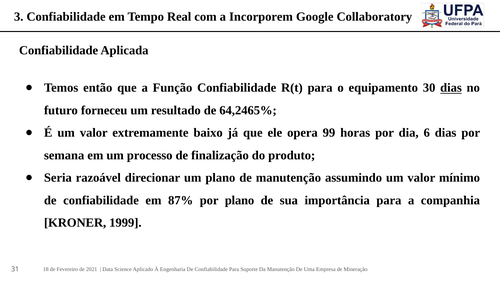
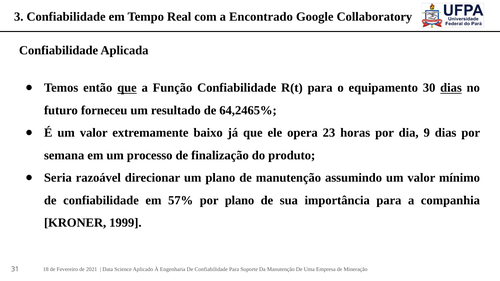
Incorporem: Incorporem -> Encontrado (261, 17)
que underline: none -> present (127, 88)
99: 99 -> 23 (329, 133)
6: 6 -> 9 (427, 133)
87%: 87% -> 57% (181, 200)
